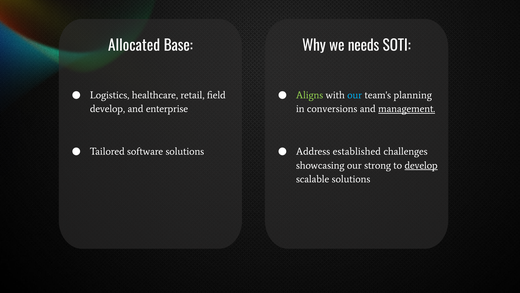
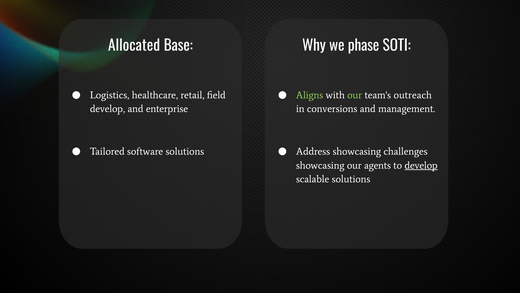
needs: needs -> phase (364, 46)
our colour: light blue -> light green (355, 95)
planning: planning -> outreach (413, 95)
management underline: present -> none (407, 109)
Address established: established -> showcasing (357, 151)
strong: strong -> agents (378, 165)
